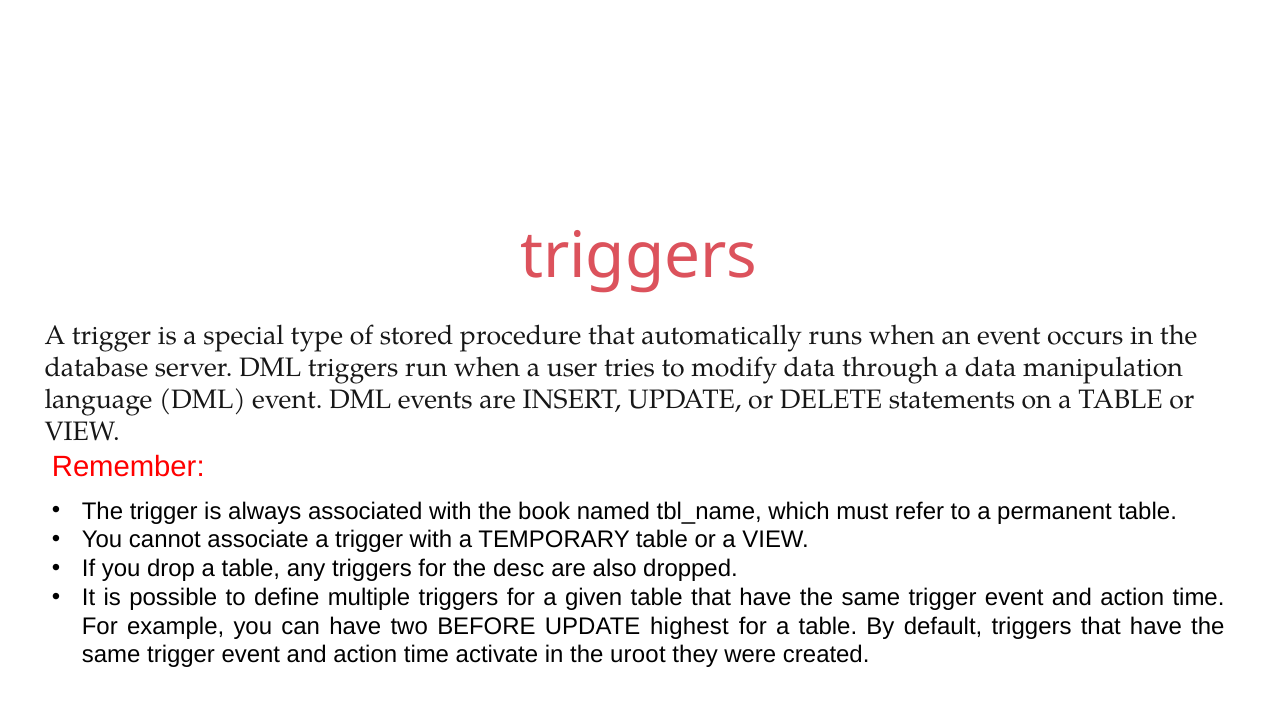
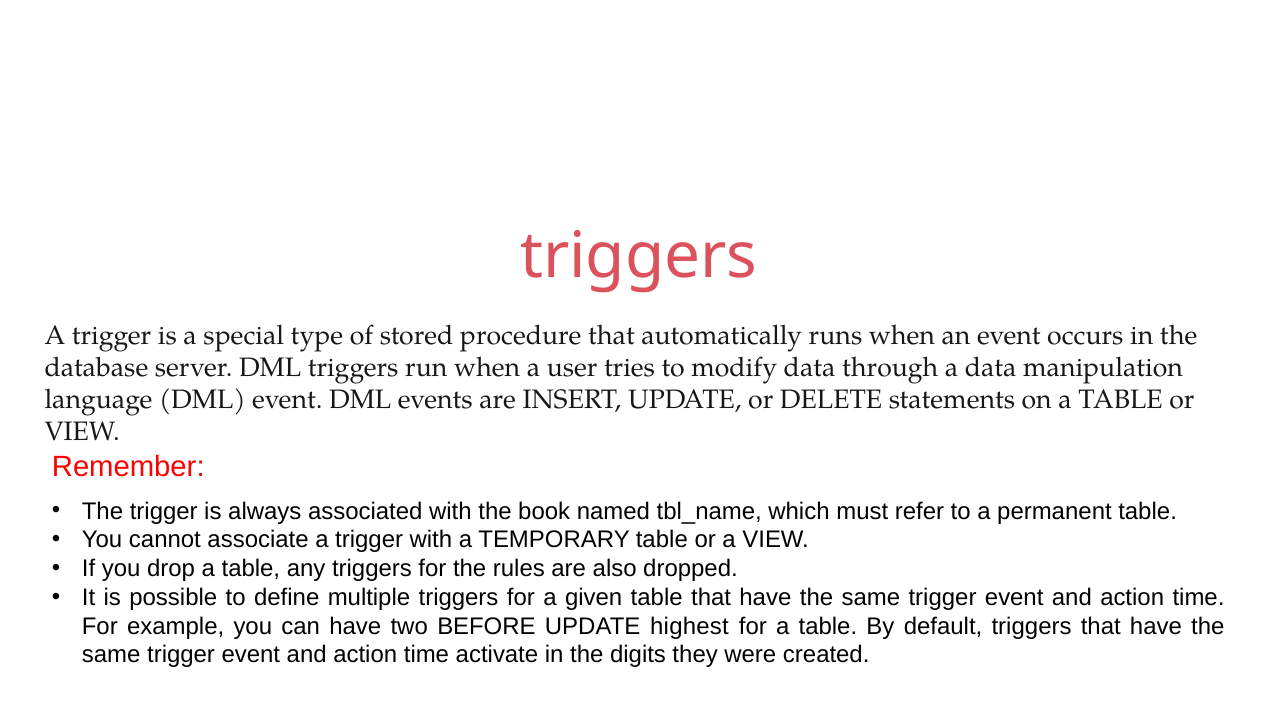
desc: desc -> rules (519, 569)
uroot: uroot -> digits (638, 655)
